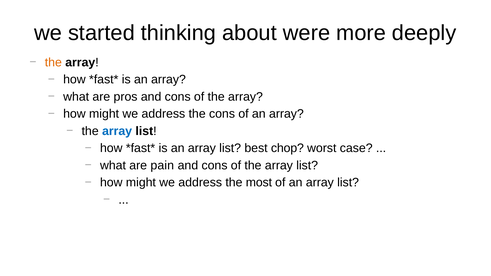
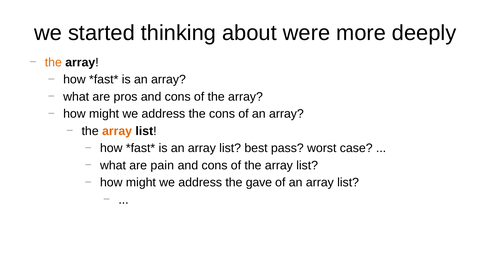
array colour: blue -> orange (117, 131)
chop: chop -> pass (287, 148)
most: most -> gave (259, 183)
